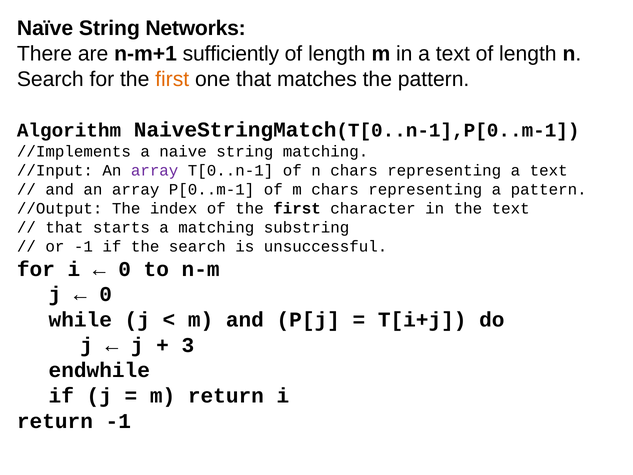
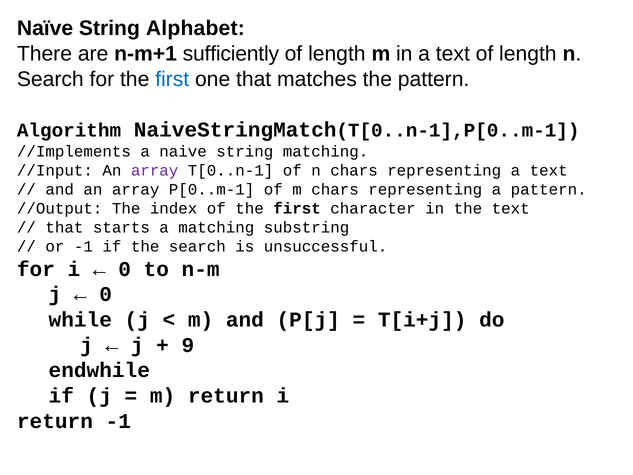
Networks: Networks -> Alphabet (195, 28)
first colour: orange -> blue (172, 79)
3: 3 -> 9 (188, 345)
